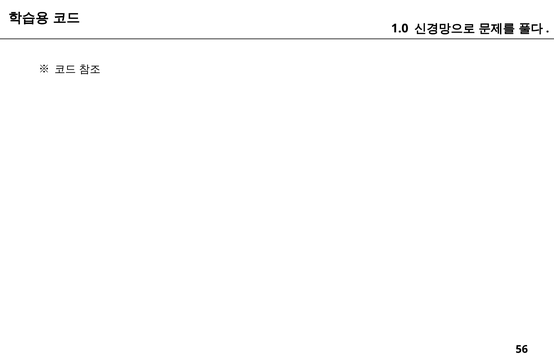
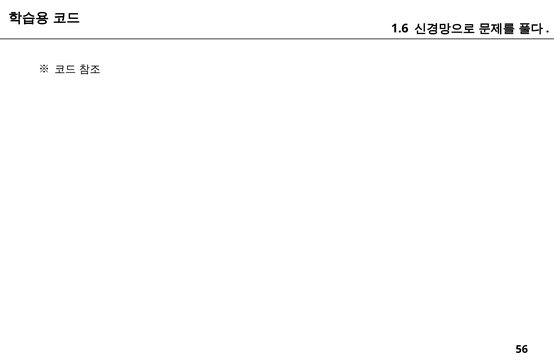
1.0: 1.0 -> 1.6 (400, 28)
